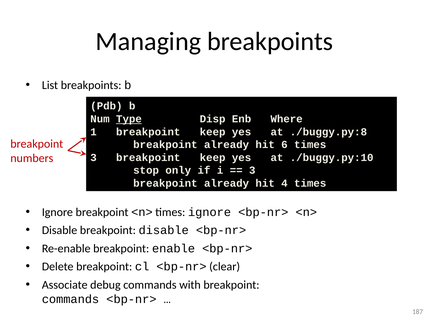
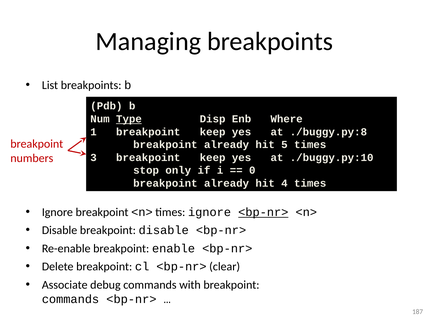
6: 6 -> 5 (284, 145)
3: 3 -> 0 (252, 170)
<bp-nr> underline: none -> present (263, 212)
